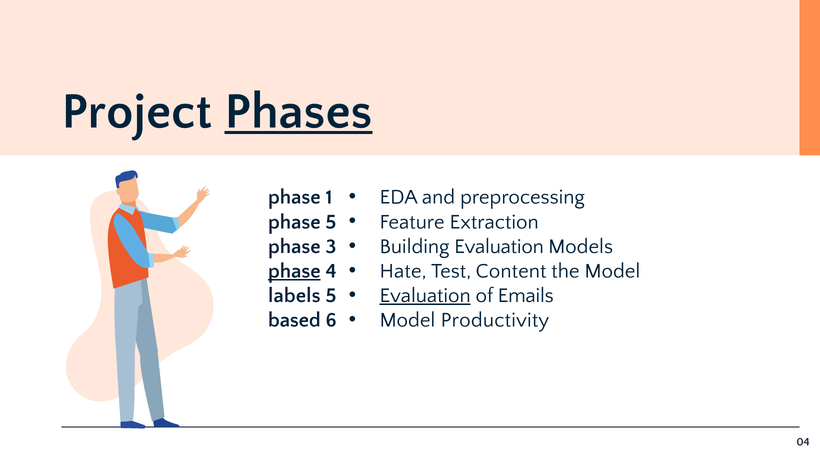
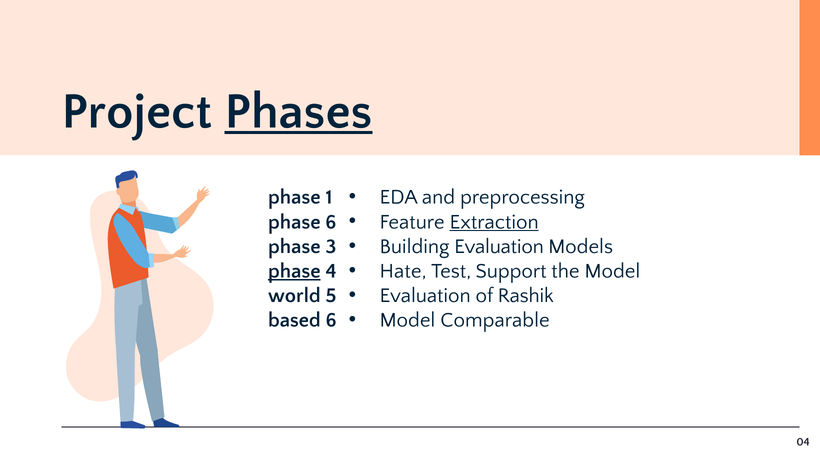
Extraction underline: none -> present (494, 222)
phase 5: 5 -> 6 (331, 222)
Content: Content -> Support (511, 271)
Evaluation underline: present -> none (425, 296)
Emails: Emails -> Rashik (526, 296)
labels: labels -> world (294, 296)
Productivity: Productivity -> Comparable (495, 320)
